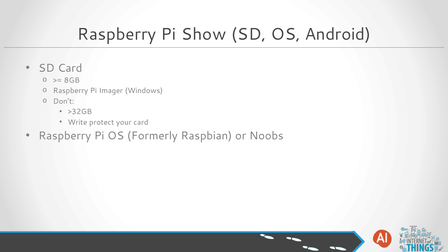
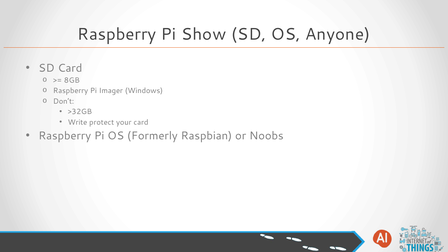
Android: Android -> Anyone (338, 34)
